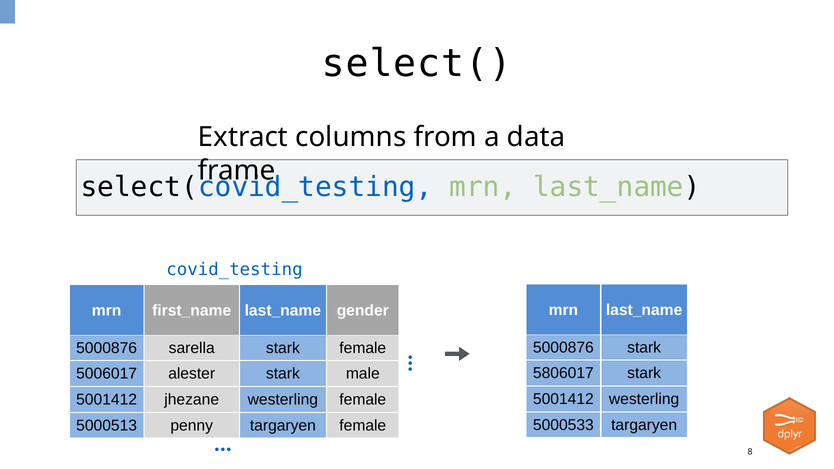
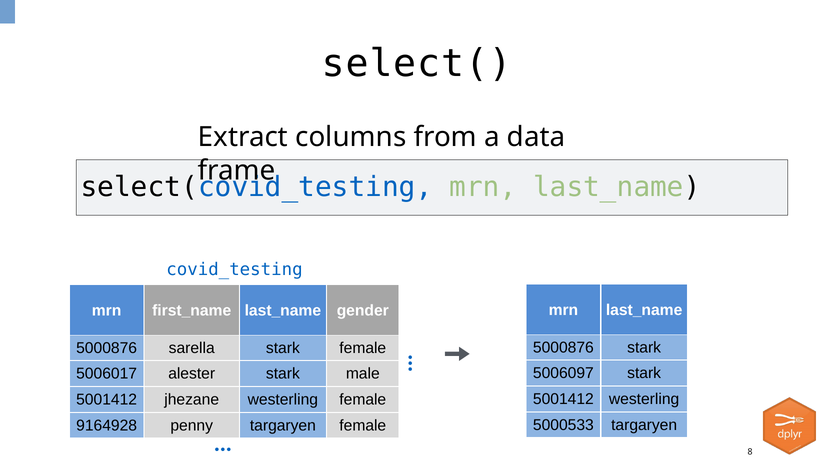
5806017: 5806017 -> 5006097 (563, 373)
5000513: 5000513 -> 9164928 (107, 425)
